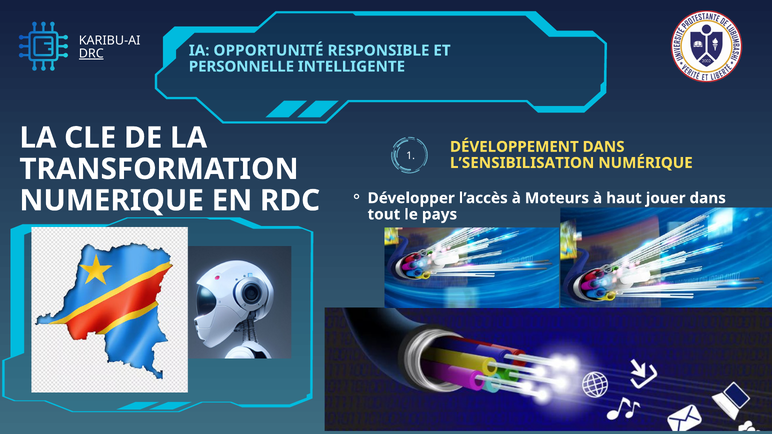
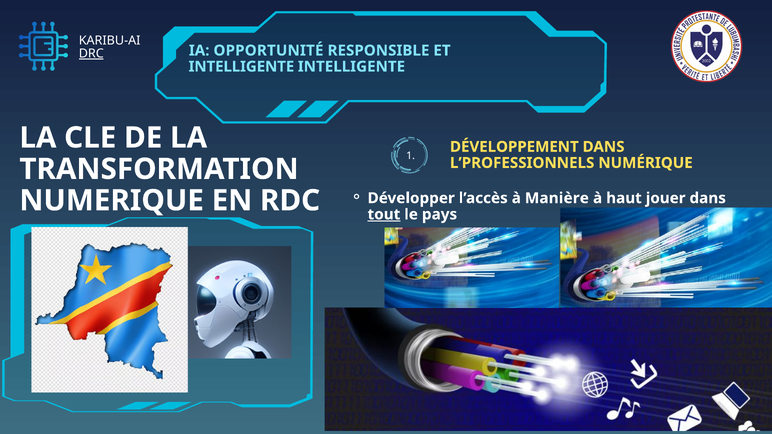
PERSONNELLE: PERSONNELLE -> INTELLIGENTE (241, 67)
L’SENSIBILISATION: L’SENSIBILISATION -> L’PROFESSIONNELS (522, 163)
Moteurs: Moteurs -> Manière (557, 198)
tout underline: none -> present (384, 214)
